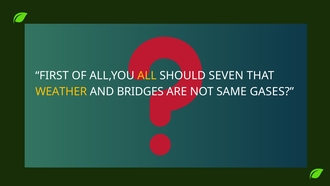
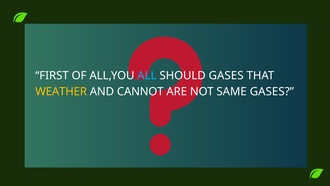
ALL colour: yellow -> light blue (147, 75)
SHOULD SEVEN: SEVEN -> GASES (226, 75)
BRIDGES: BRIDGES -> CANNOT (140, 91)
